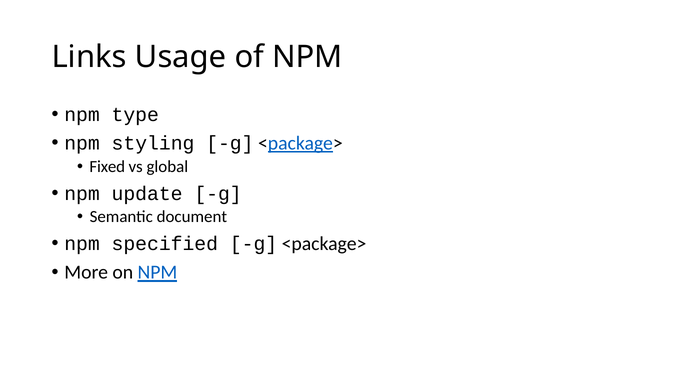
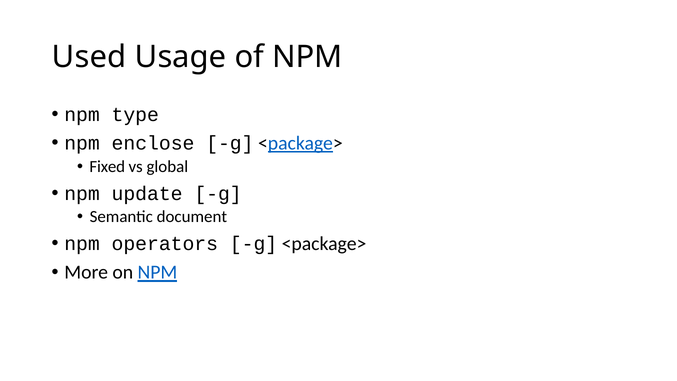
Links: Links -> Used (89, 57)
styling: styling -> enclose (153, 143)
specified: specified -> operators (165, 244)
